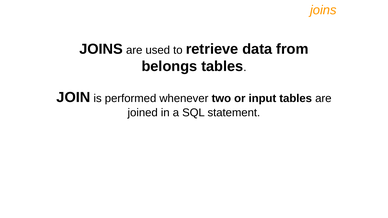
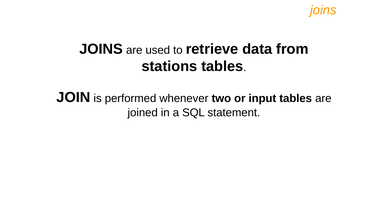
belongs: belongs -> stations (169, 66)
